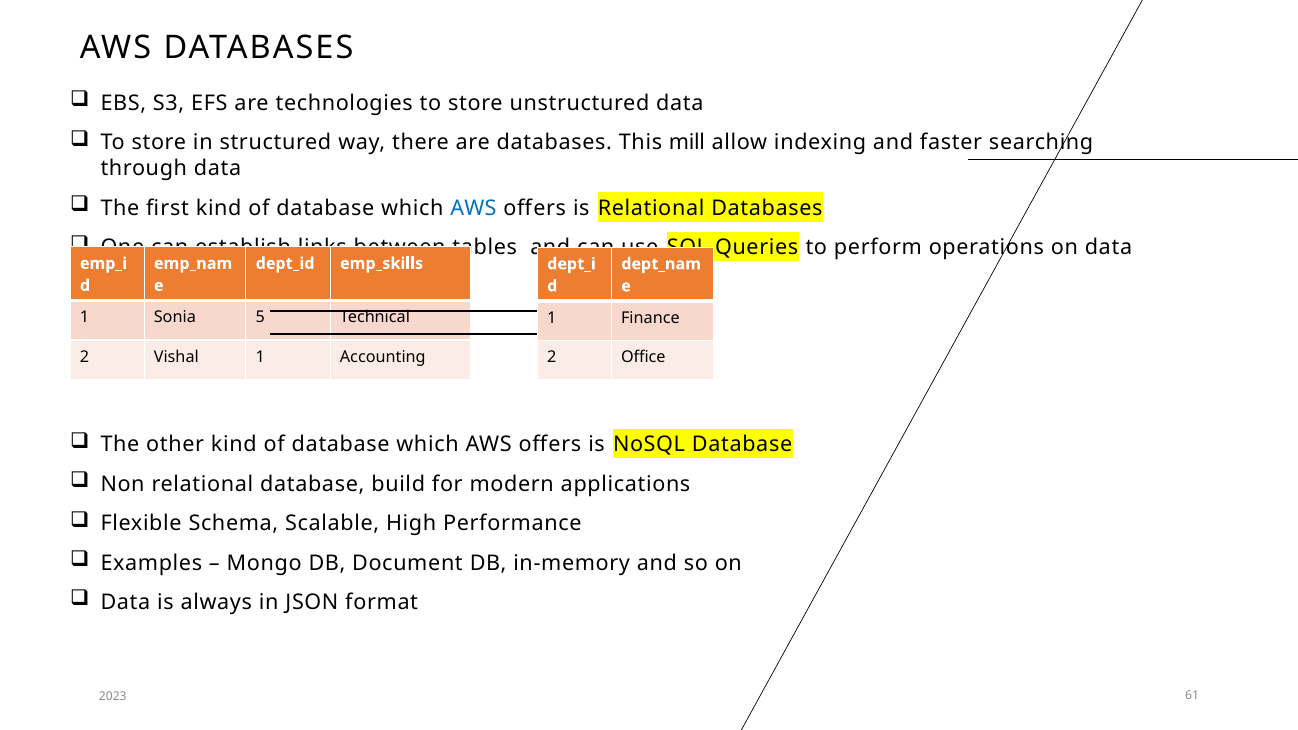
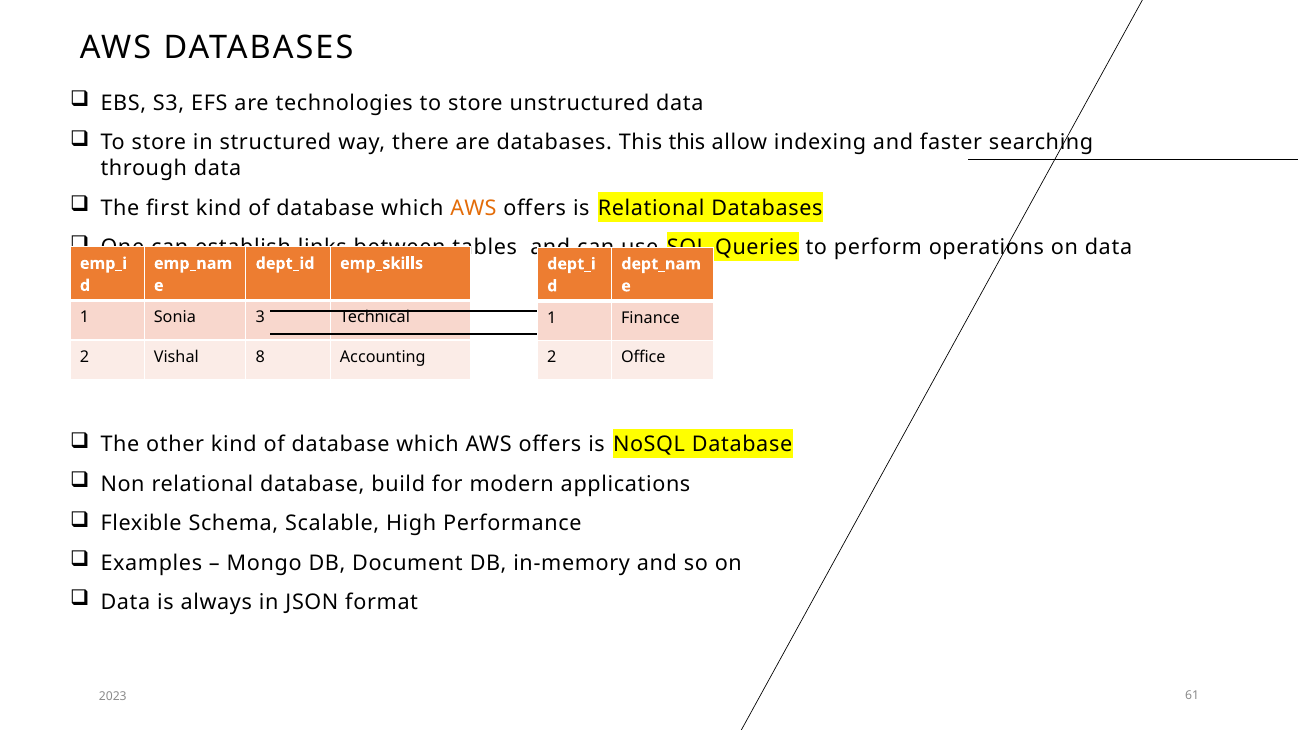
This mill: mill -> this (687, 143)
AWS colour: blue -> orange (473, 208)
5: 5 -> 3 (260, 317)
Vishal 1: 1 -> 8 (260, 357)
